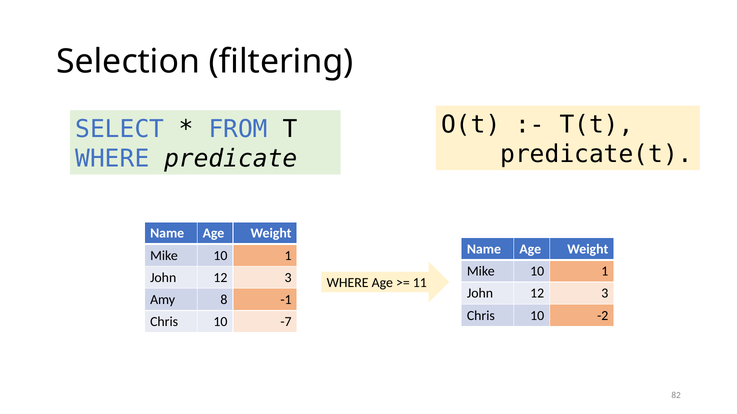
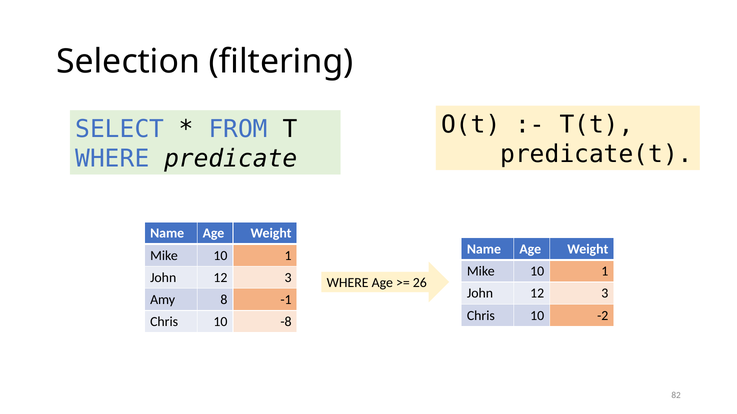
11: 11 -> 26 (420, 283)
-7: -7 -> -8 (286, 322)
